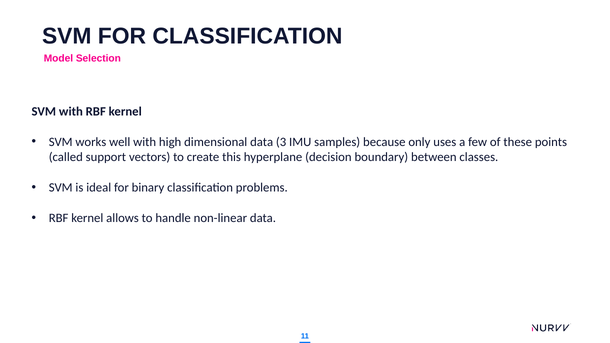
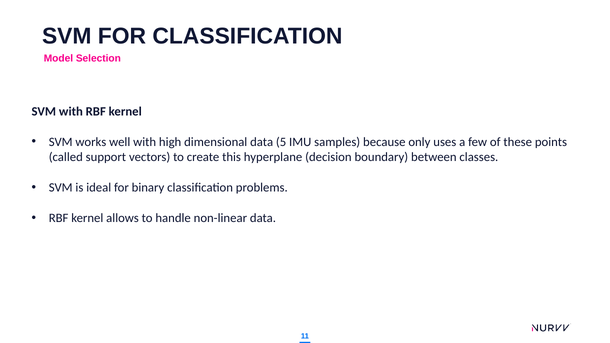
3: 3 -> 5 (281, 142)
